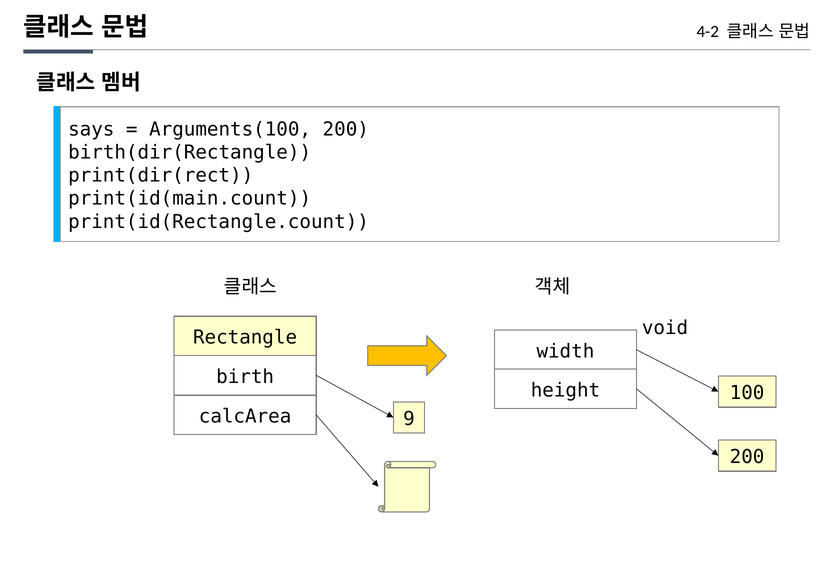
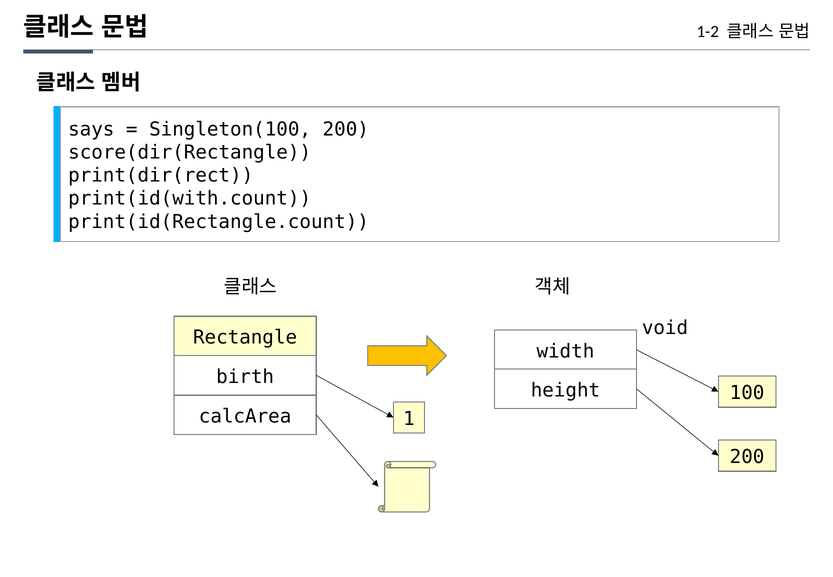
4-2: 4-2 -> 1-2 (708, 32)
Arguments(100: Arguments(100 -> Singleton(100 (230, 129)
birth(dir(Rectangle: birth(dir(Rectangle -> score(dir(Rectangle (190, 152)
print(id(main.count: print(id(main.count -> print(id(with.count (190, 199)
9: 9 -> 1 (409, 419)
